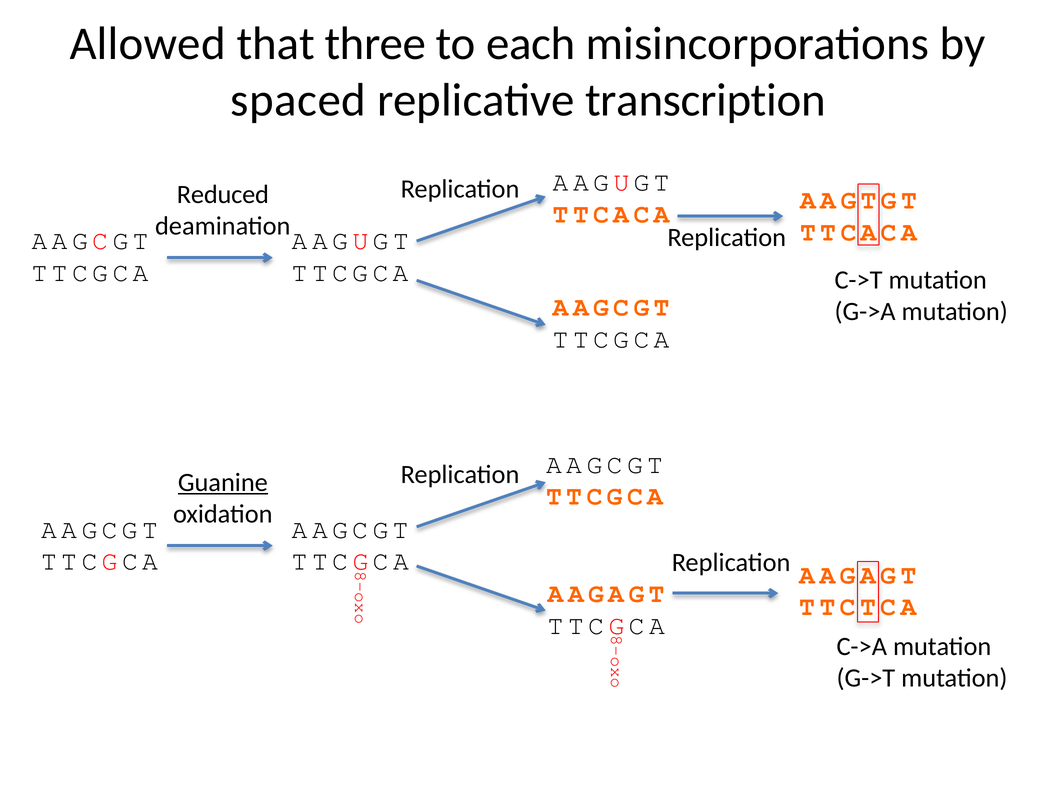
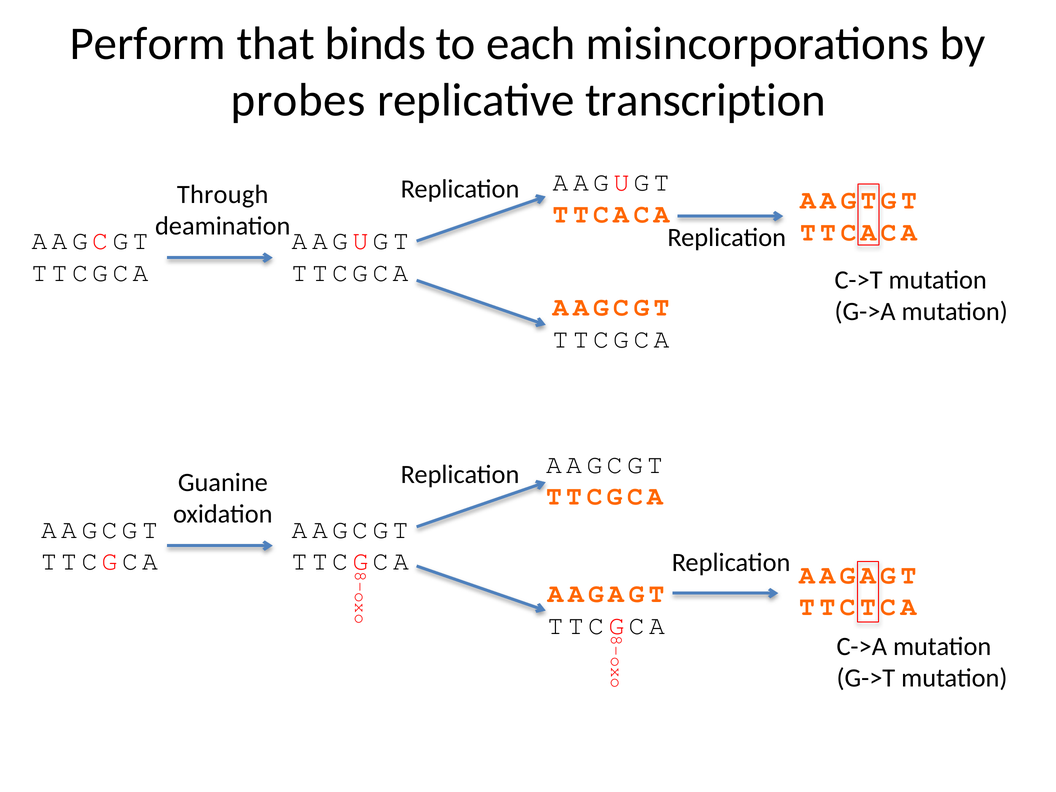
Allowed: Allowed -> Perform (148, 44)
three: three -> binds (375, 44)
spaced: spaced -> probes (298, 100)
Reduced: Reduced -> Through (223, 194)
Guanine underline: present -> none (223, 482)
